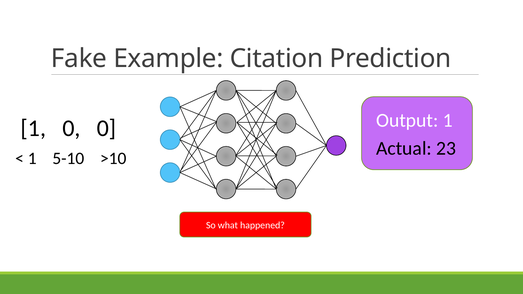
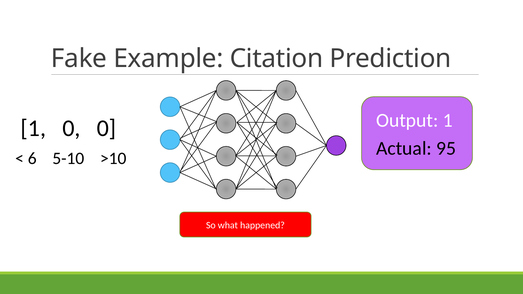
23: 23 -> 95 (446, 148)
1: 1 -> 6 (32, 158)
